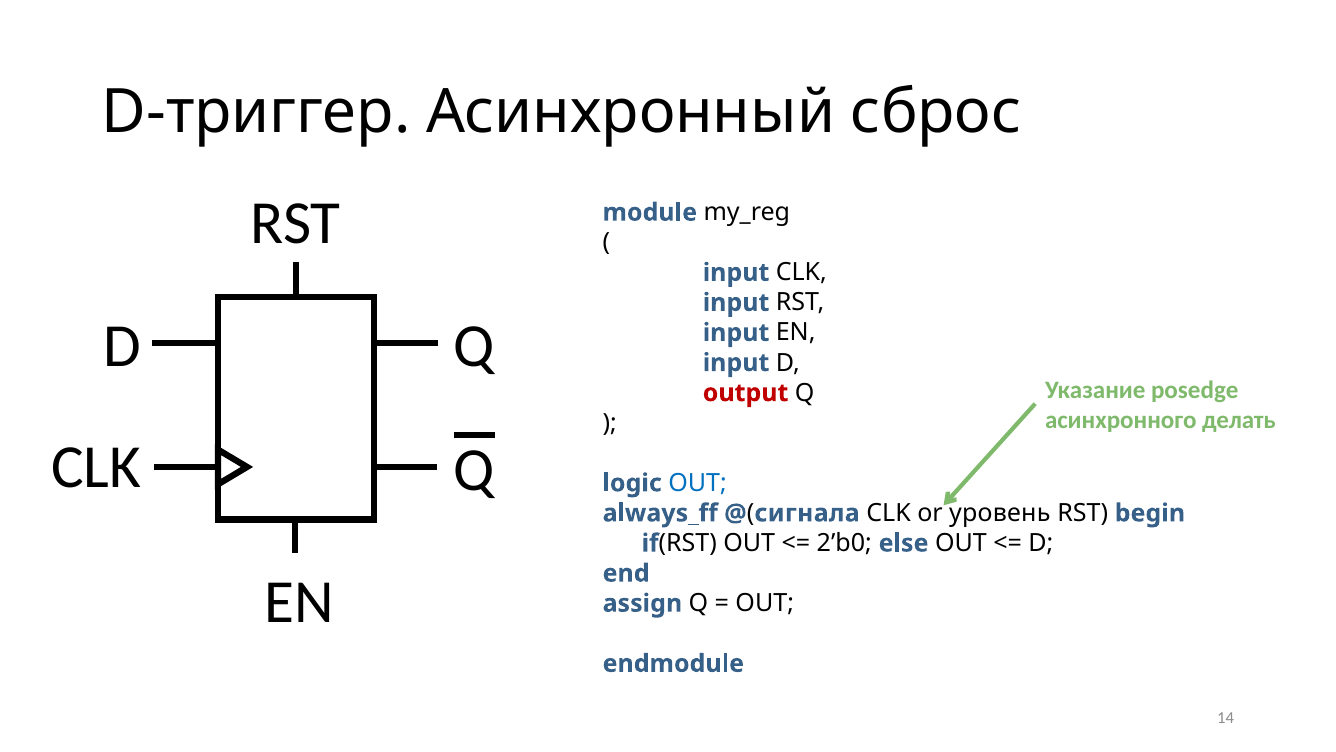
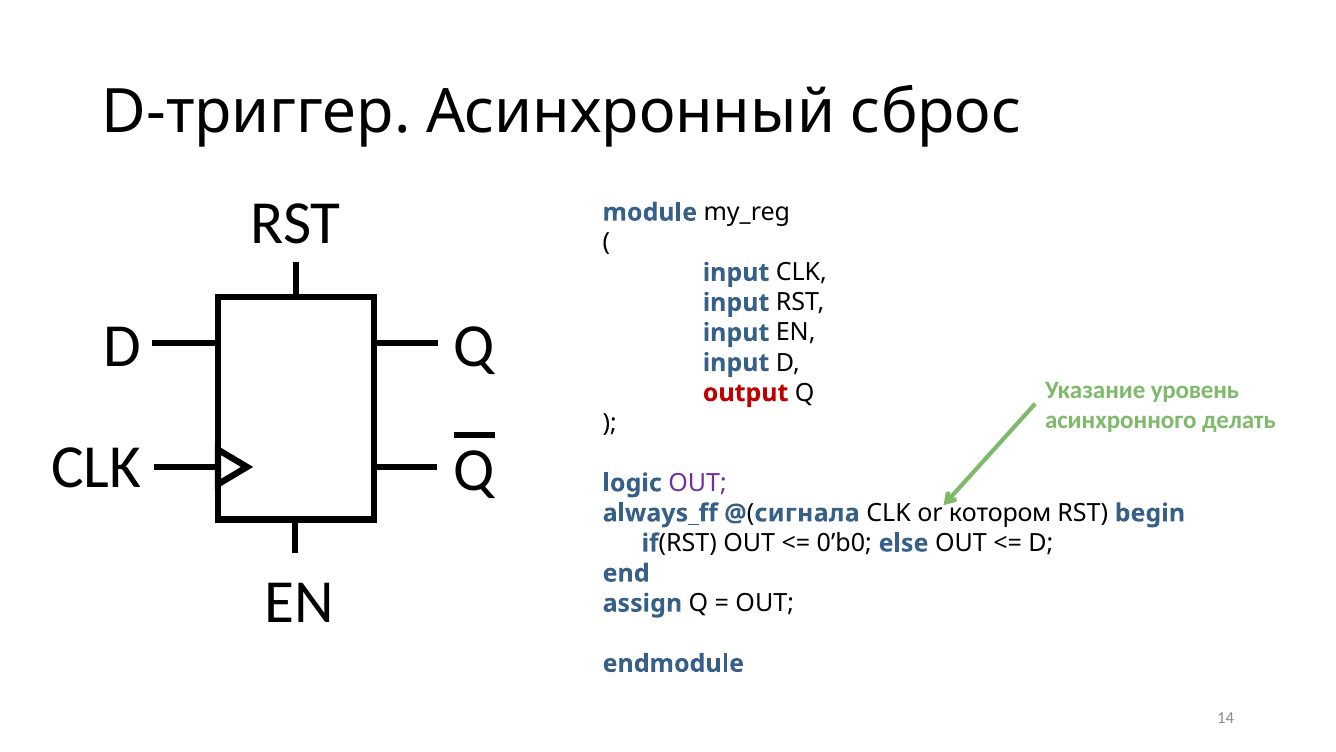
posedge: posedge -> уровень (1195, 390)
OUT colour: blue -> purple (698, 483)
уровень: уровень -> котором (1000, 513)
2’b0: 2’b0 -> 0’b0 (844, 543)
